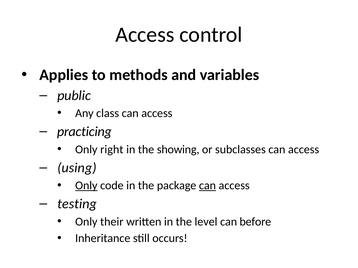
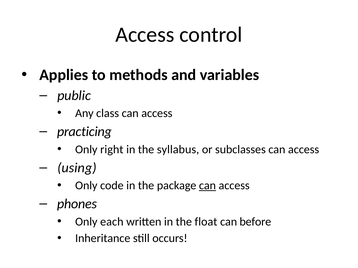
showing: showing -> syllabus (178, 150)
Only underline: present -> none (86, 186)
testing: testing -> phones (77, 204)
their: their -> each (112, 222)
level: level -> float (206, 222)
